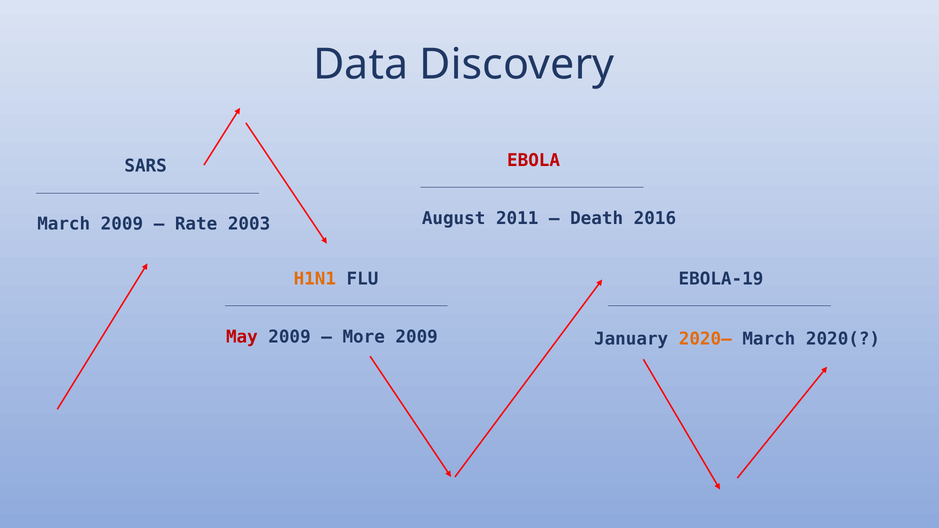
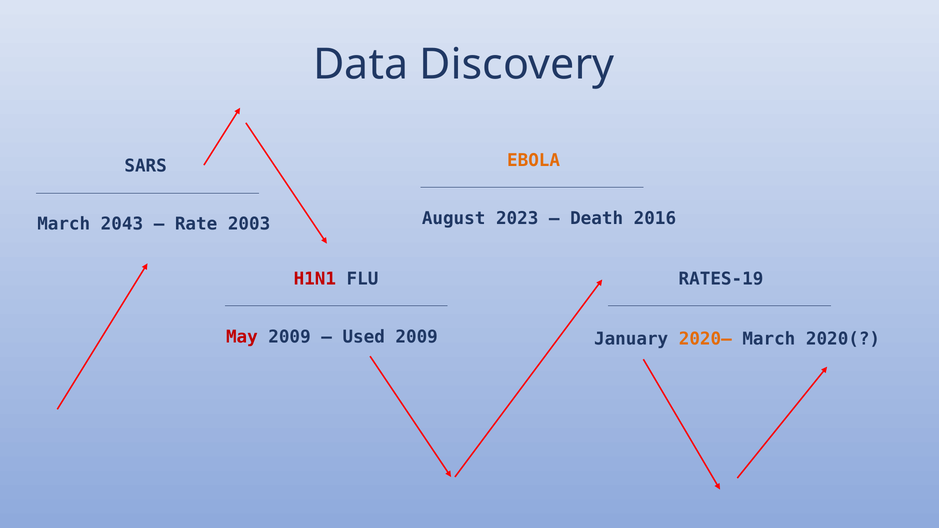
EBOLA colour: red -> orange (534, 160)
2011: 2011 -> 2023 (517, 218)
March 2009: 2009 -> 2043 (122, 224)
H1N1 colour: orange -> red (315, 279)
EBOLA-19: EBOLA-19 -> RATES-19 (721, 279)
More: More -> Used (364, 337)
